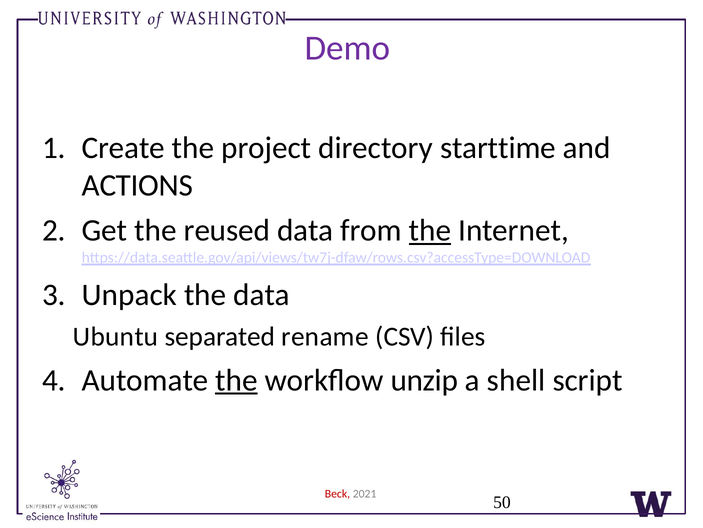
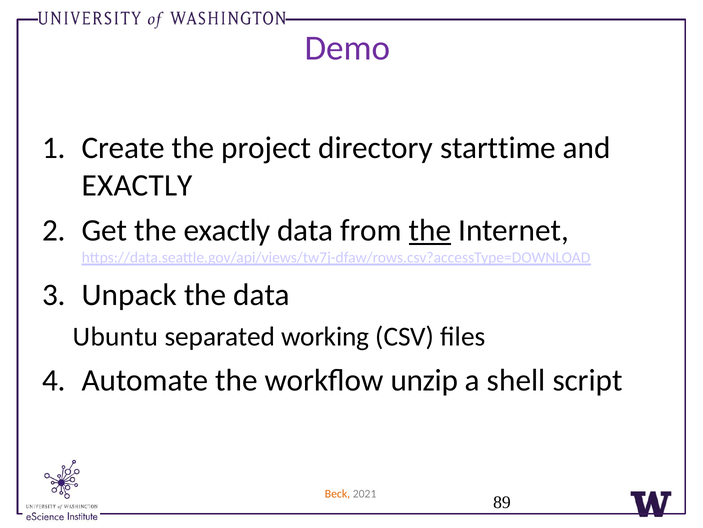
ACTIONS: ACTIONS -> EXACTLY (137, 185)
the reused: reused -> exactly (227, 230)
rename: rename -> working (325, 336)
the underline: present -> none (236, 380)
Beck colour: red -> orange (337, 493)
50: 50 -> 89 (502, 502)
